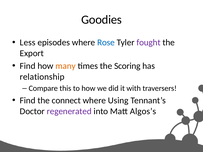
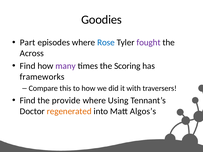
Less: Less -> Part (28, 43)
Export: Export -> Across (32, 53)
many colour: orange -> purple (66, 66)
relationship: relationship -> frameworks (42, 77)
connect: connect -> provide (66, 101)
regenerated colour: purple -> orange (69, 111)
